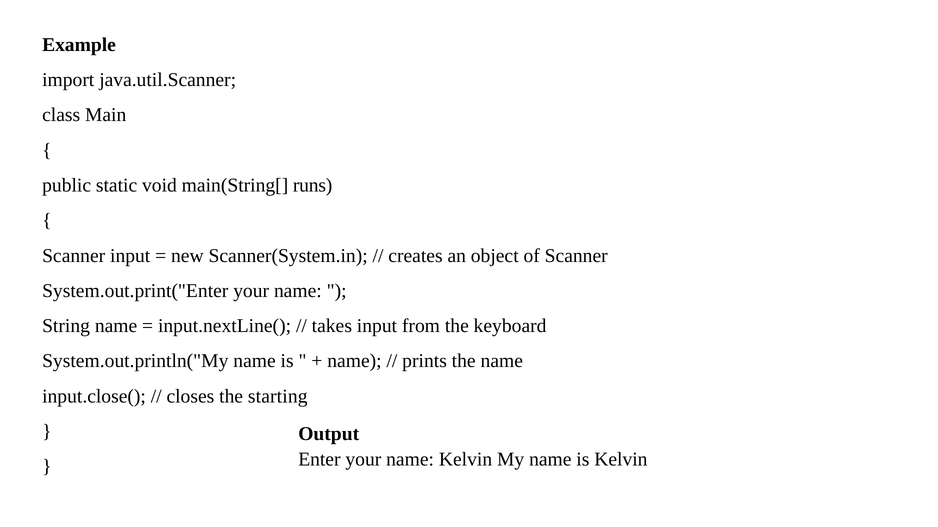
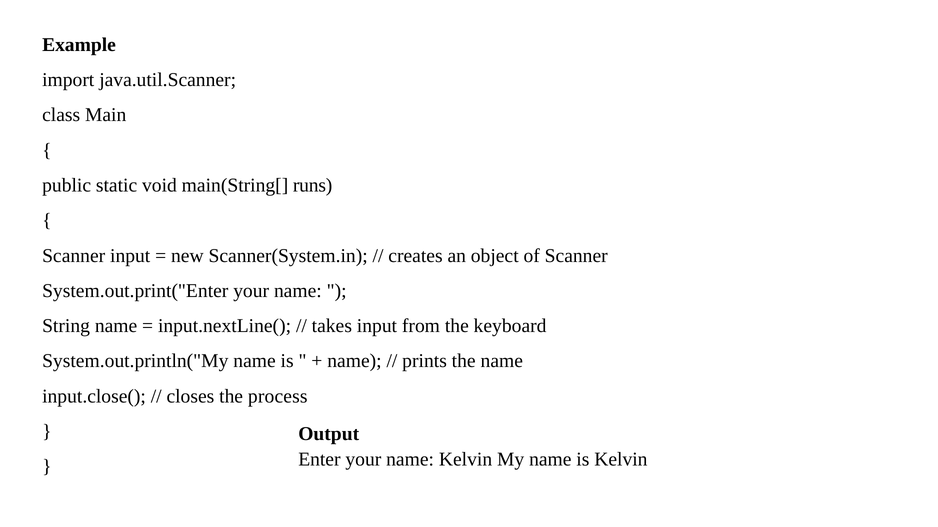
starting: starting -> process (278, 397)
